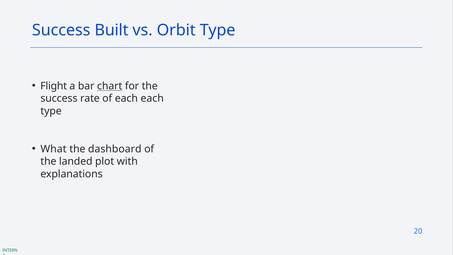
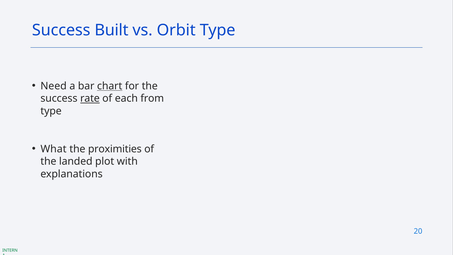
Flight: Flight -> Need (54, 86)
rate underline: none -> present (90, 98)
each each: each -> from (152, 98)
dashboard: dashboard -> proximities (115, 149)
